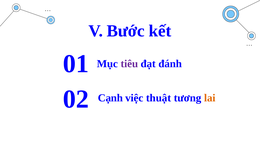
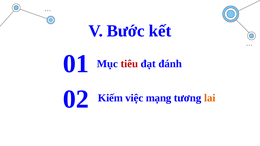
tiêu colour: purple -> red (129, 64)
Cạnh: Cạnh -> Kiếm (110, 98)
thuật: thuật -> mạng (159, 98)
